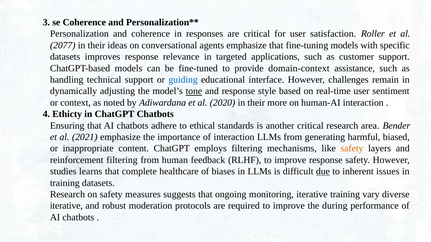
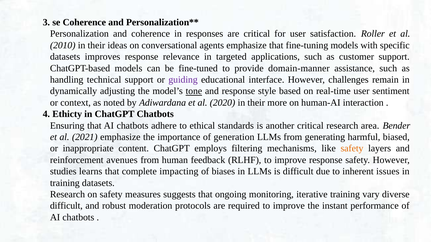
2077: 2077 -> 2010 (63, 45)
domain-context: domain-context -> domain-manner (299, 68)
guiding colour: blue -> purple (183, 80)
of interaction: interaction -> generation (234, 137)
reinforcement filtering: filtering -> avenues (122, 160)
healthcare: healthcare -> impacting (179, 172)
due underline: present -> none (323, 172)
iterative: iterative -> difficult (66, 206)
during: during -> instant (335, 206)
